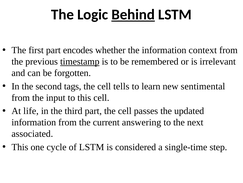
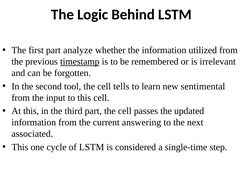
Behind underline: present -> none (133, 15)
encodes: encodes -> analyze (78, 50)
context: context -> utilized (203, 50)
tags: tags -> tool (73, 86)
At life: life -> this (31, 111)
